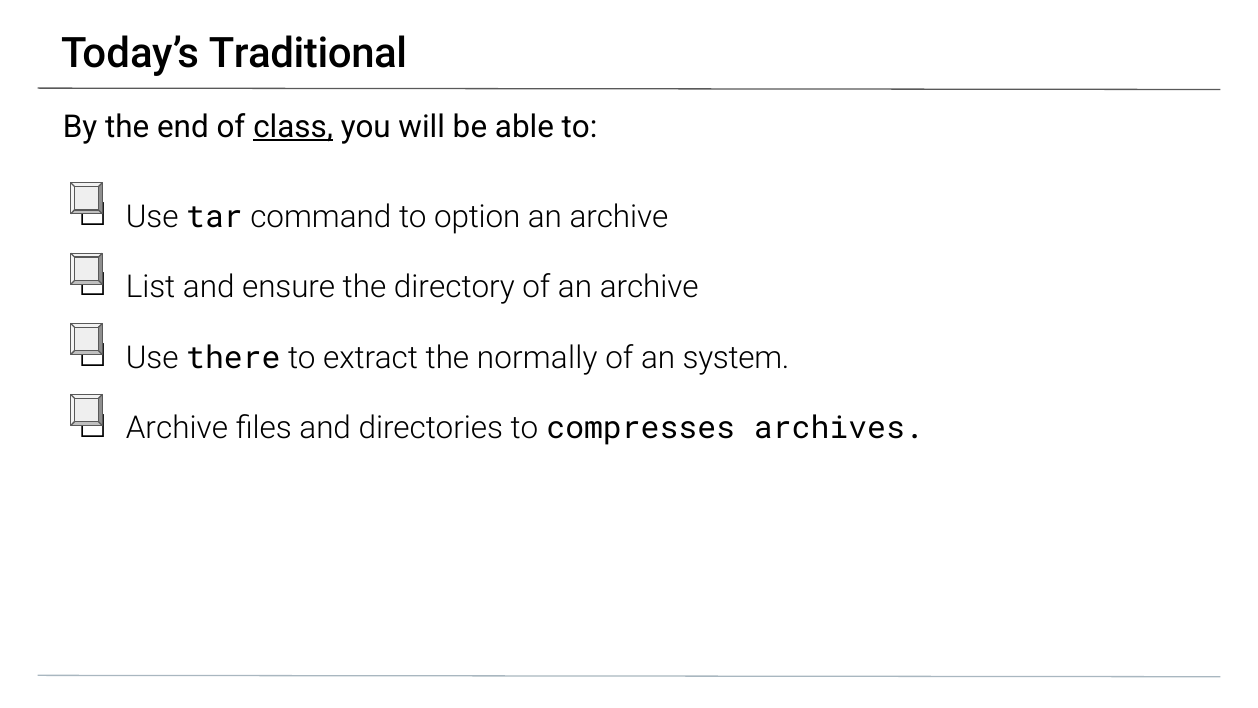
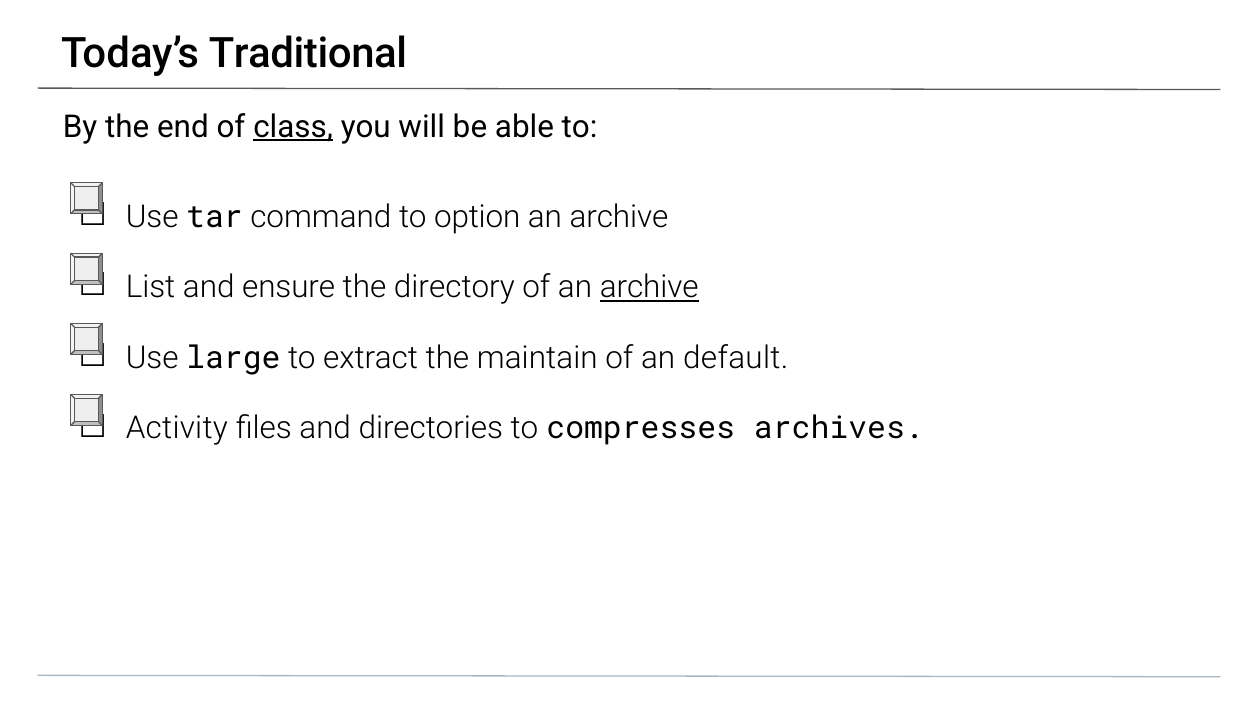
archive underline: none -> present (649, 287)
there: there -> large (233, 358)
normally: normally -> maintain (537, 358)
system: system -> default (736, 358)
Archive: Archive -> Activity (177, 428)
